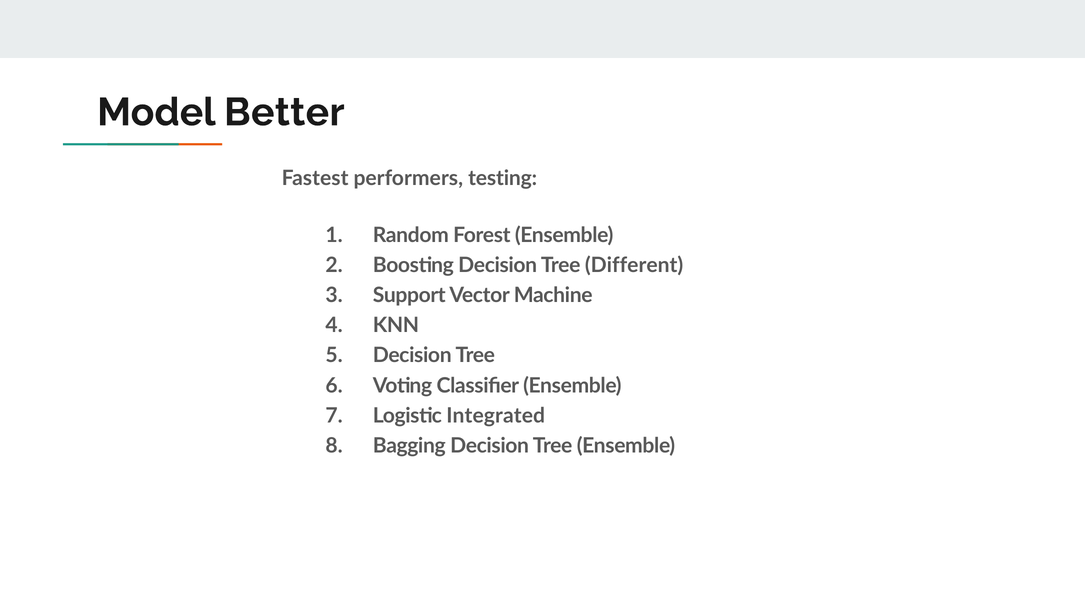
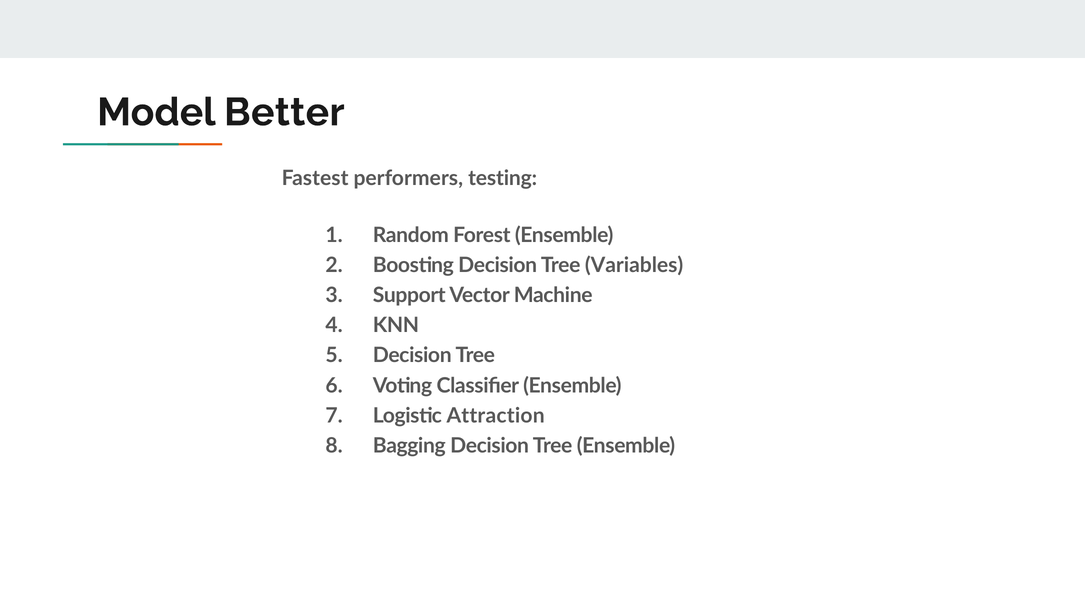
Different: Different -> Variables (634, 265)
Integrated: Integrated -> Attraction (496, 415)
